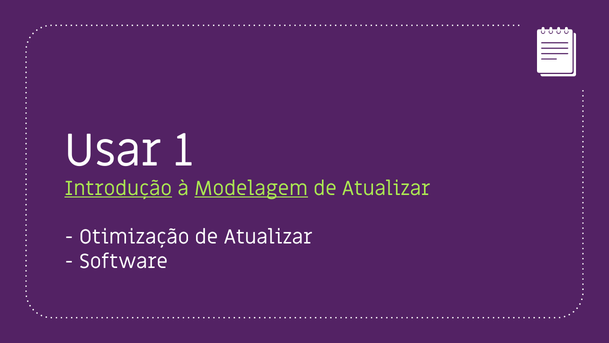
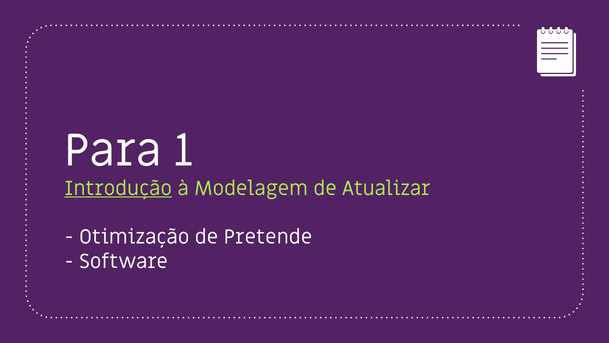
Usar: Usar -> Para (113, 150)
Modelagem underline: present -> none (251, 188)
Atualizar: Atualizar -> Pretende (268, 237)
